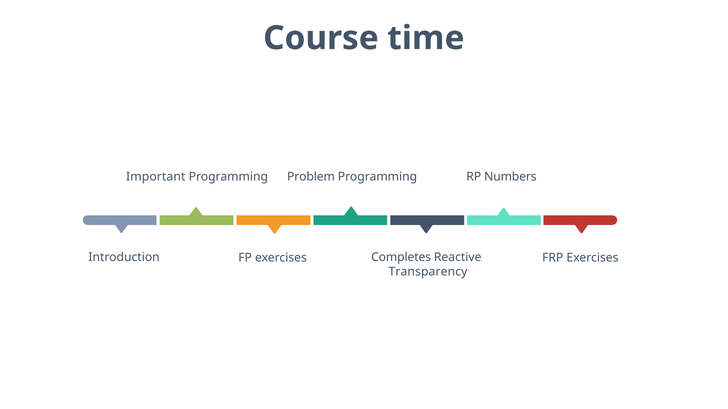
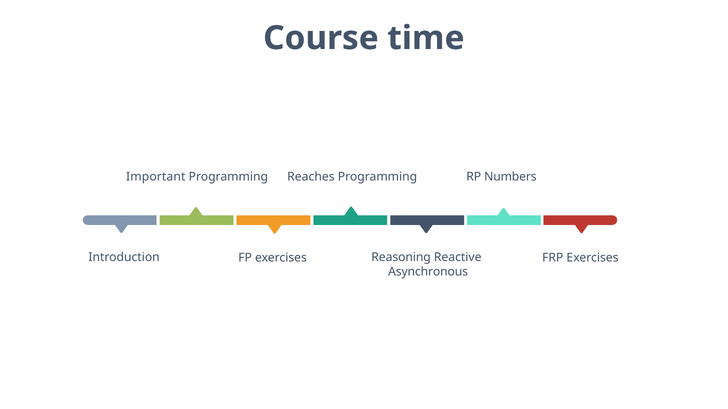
Problem: Problem -> Reaches (311, 177)
Completes: Completes -> Reasoning (401, 257)
Transparency: Transparency -> Asynchronous (428, 272)
